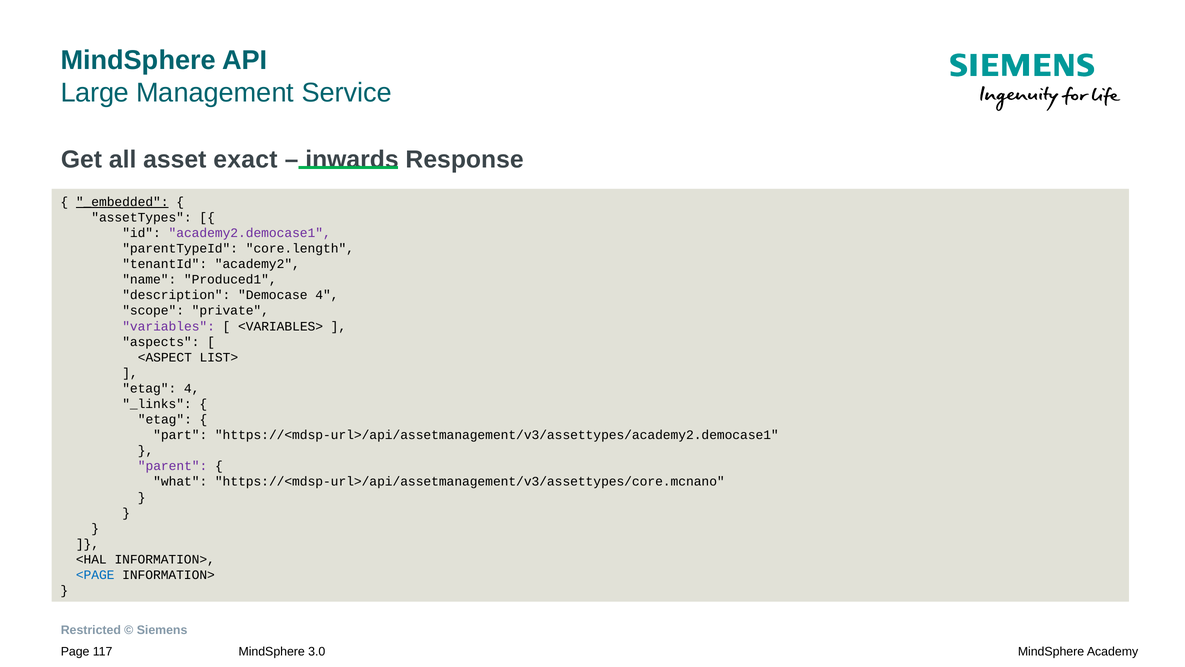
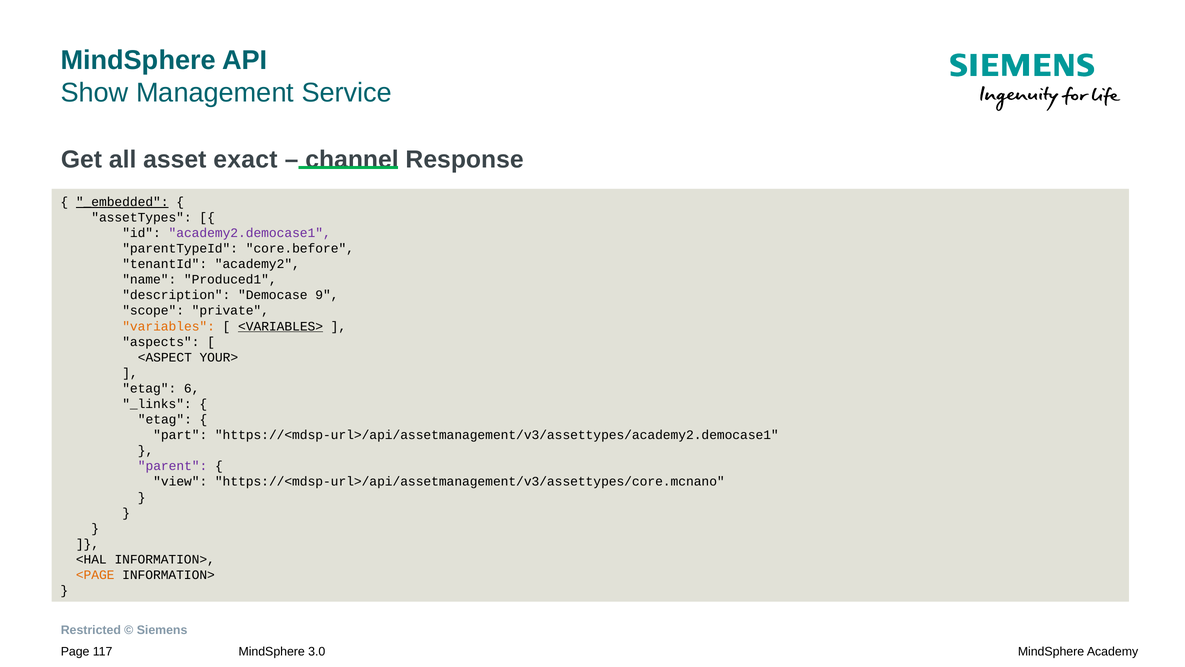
Large: Large -> Show (95, 93)
inwards: inwards -> channel (352, 159)
core.length: core.length -> core.before (300, 248)
Democase 4: 4 -> 9 (327, 295)
variables colour: purple -> orange (169, 326)
<VARIABLES> underline: none -> present (281, 326)
LIST>: LIST> -> YOUR> (219, 357)
etag 4: 4 -> 6 (192, 388)
what: what -> view (180, 481)
<PAGE colour: blue -> orange (95, 575)
